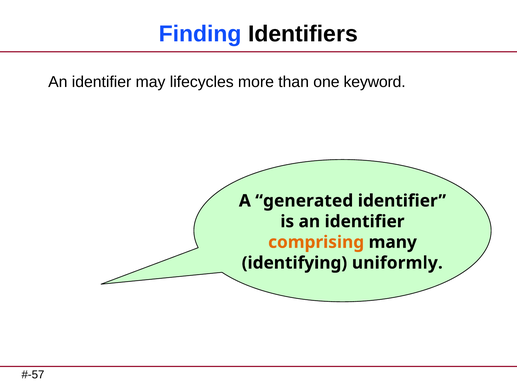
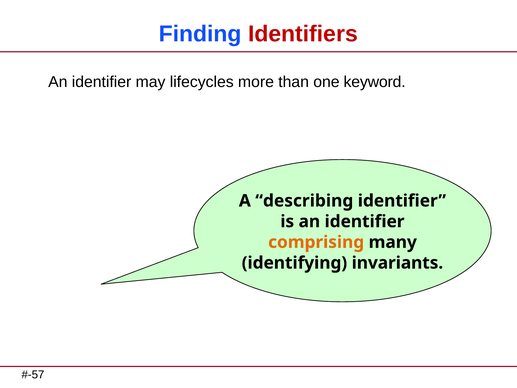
Identifiers colour: black -> red (303, 34)
generated: generated -> describing (304, 201)
uniformly: uniformly -> invariants (397, 263)
